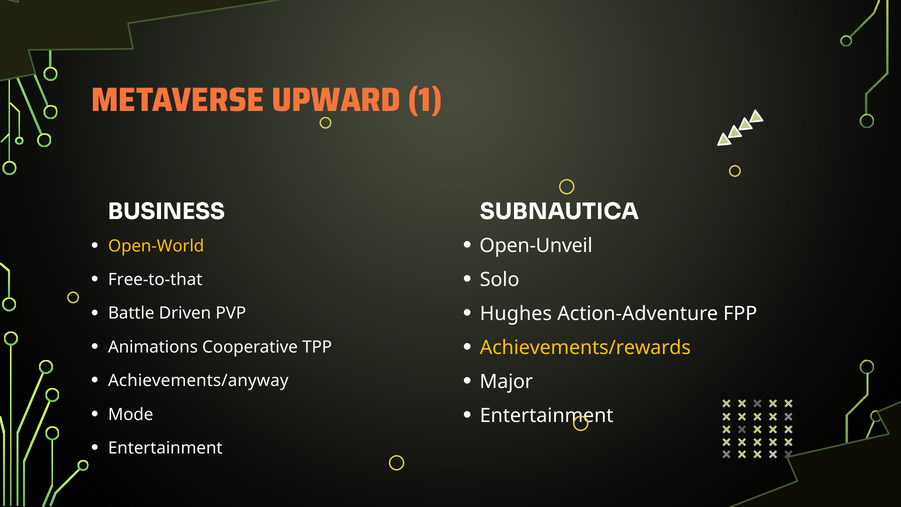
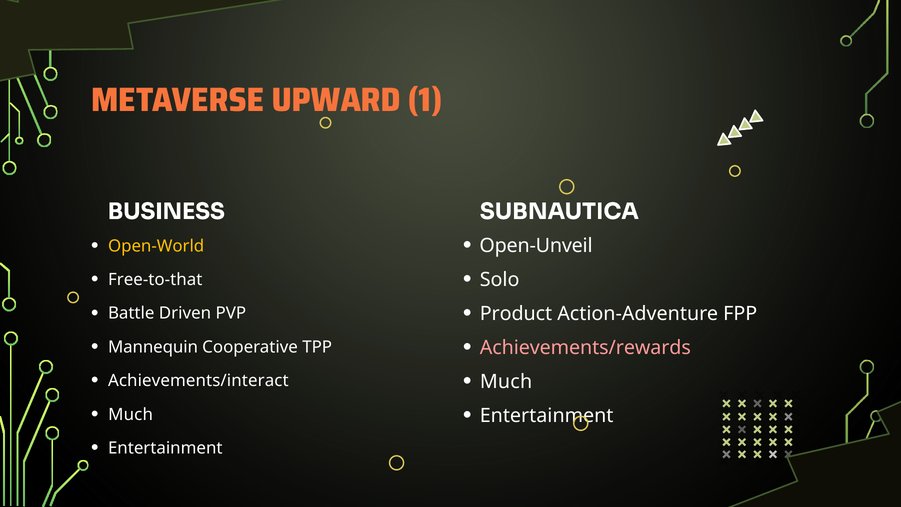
Hughes: Hughes -> Product (516, 314)
Achievements/rewards colour: yellow -> pink (585, 348)
Animations: Animations -> Mannequin (153, 347)
Major: Major -> Much (506, 381)
Achievements/anyway: Achievements/anyway -> Achievements/interact (198, 381)
Mode: Mode -> Much (131, 414)
